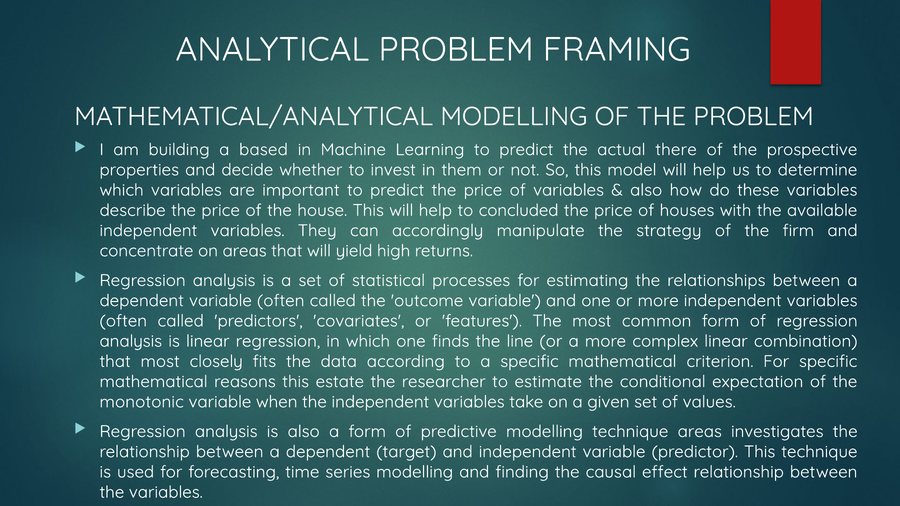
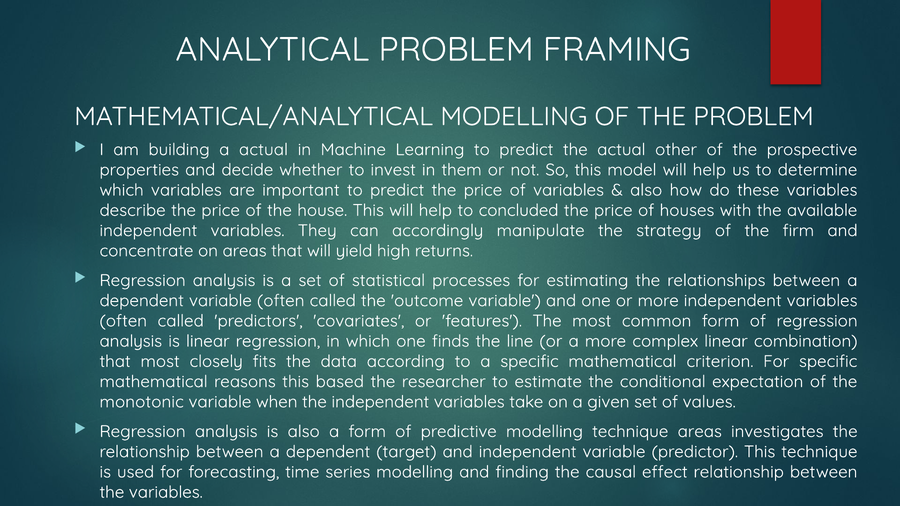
a based: based -> actual (263, 150)
there: there -> other (676, 150)
estate: estate -> based (340, 382)
